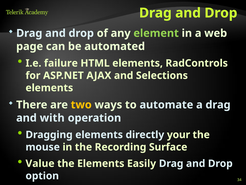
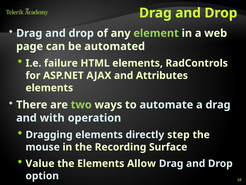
Selections: Selections -> Attributes (162, 75)
two colour: yellow -> light green (81, 104)
your: your -> step (178, 134)
Easily: Easily -> Allow (142, 163)
